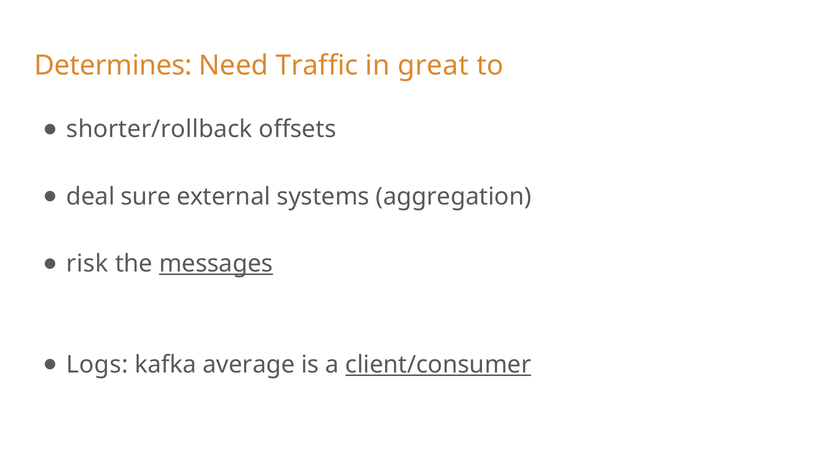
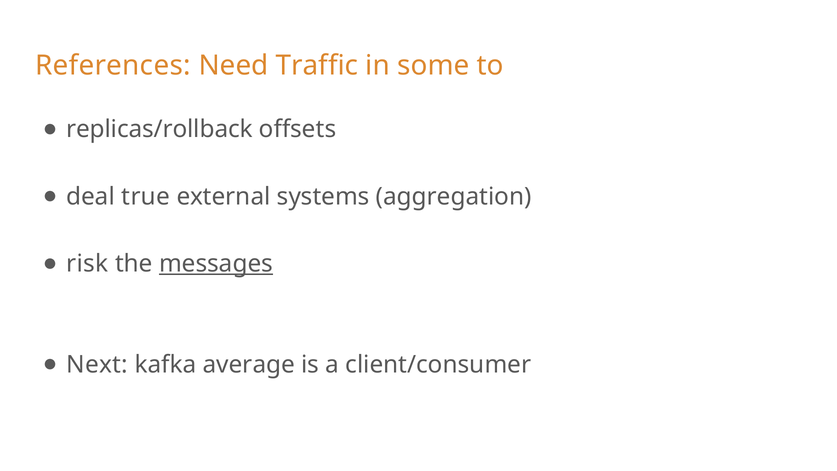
Determines: Determines -> References (113, 66)
great: great -> some (433, 66)
shorter/rollback: shorter/rollback -> replicas/rollback (159, 129)
sure: sure -> true (146, 197)
Logs: Logs -> Next (97, 365)
client/consumer underline: present -> none (438, 365)
